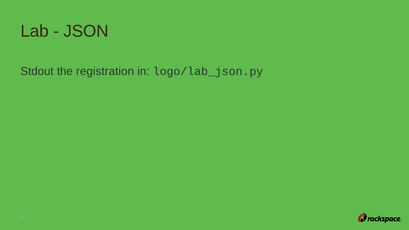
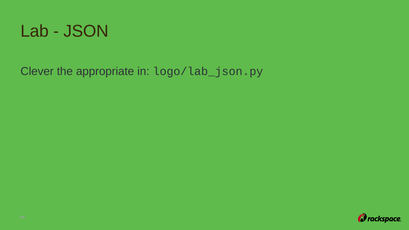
Stdout: Stdout -> Clever (37, 71)
registration: registration -> appropriate (105, 71)
